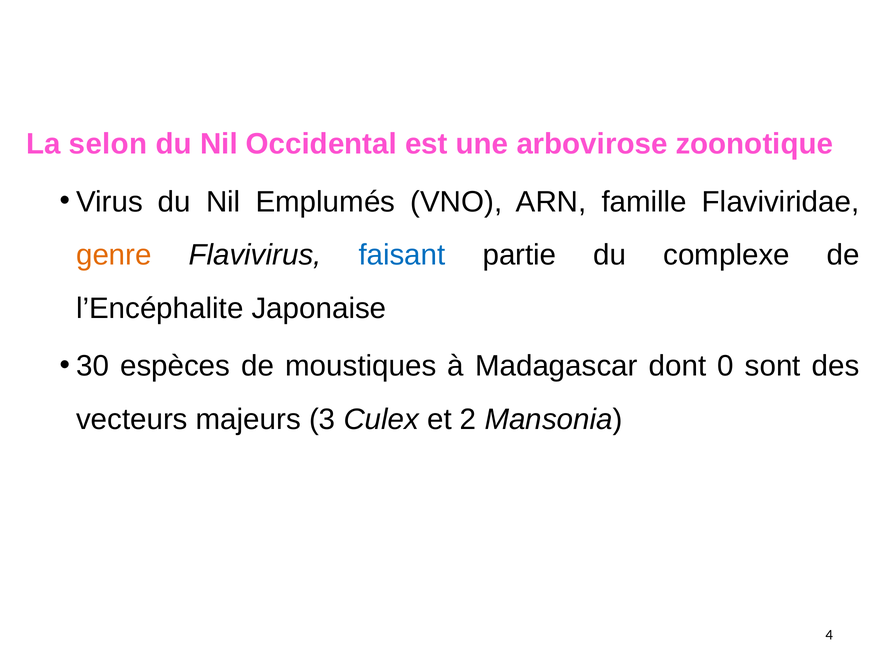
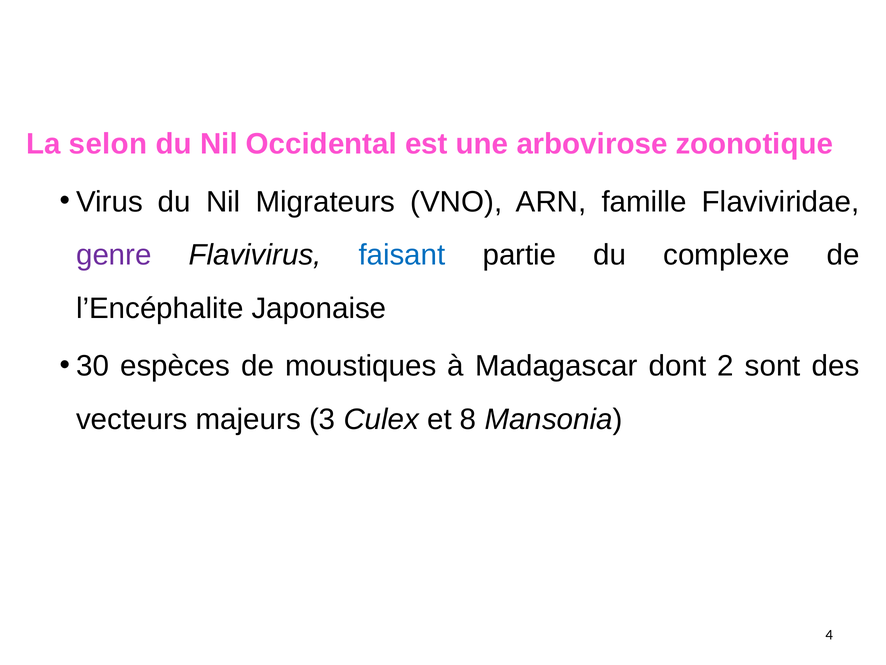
Emplumés: Emplumés -> Migrateurs (325, 202)
genre colour: orange -> purple (114, 255)
0: 0 -> 2 (725, 366)
2: 2 -> 8 (468, 419)
